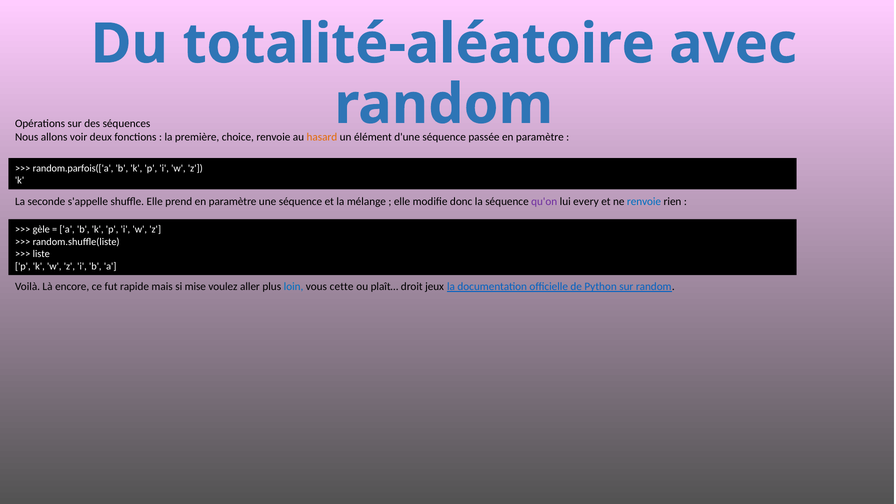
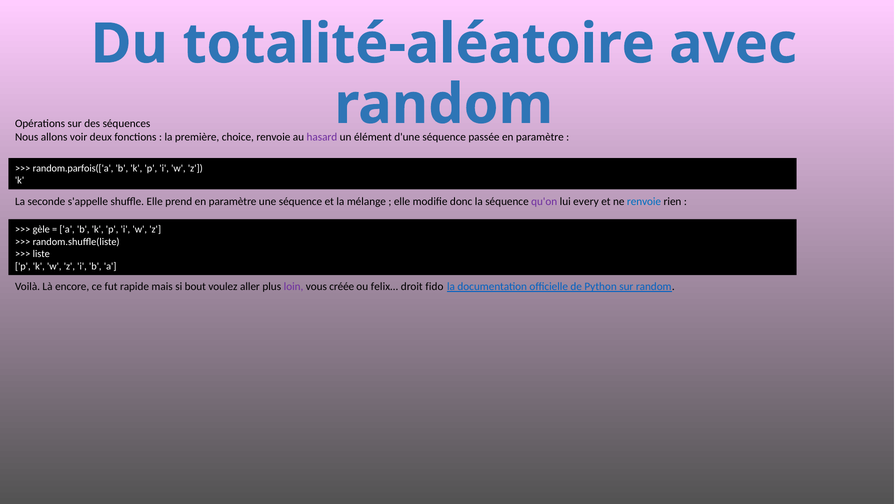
hasard colour: orange -> purple (322, 137)
mise: mise -> bout (195, 287)
loin colour: blue -> purple (294, 287)
cette: cette -> créée (342, 287)
plaît…: plaît… -> felix… (384, 287)
jeux: jeux -> fido (434, 287)
